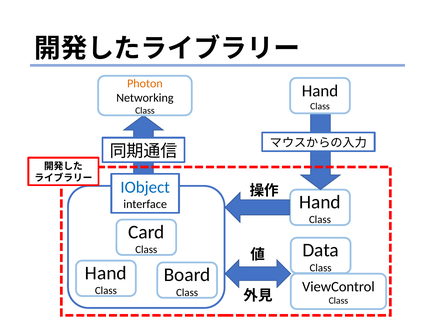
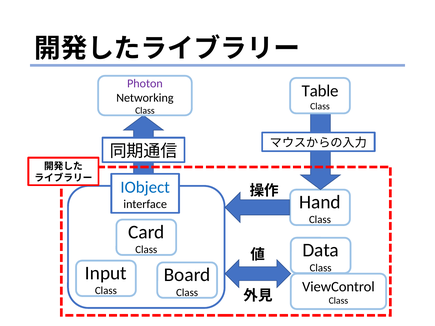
Photon colour: orange -> purple (145, 83)
Hand: Hand -> Table (320, 91)
Hand: Hand -> Input (106, 273)
